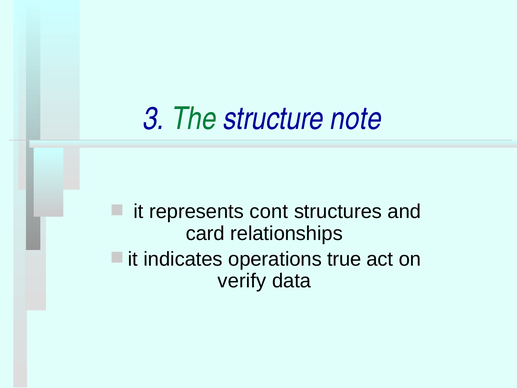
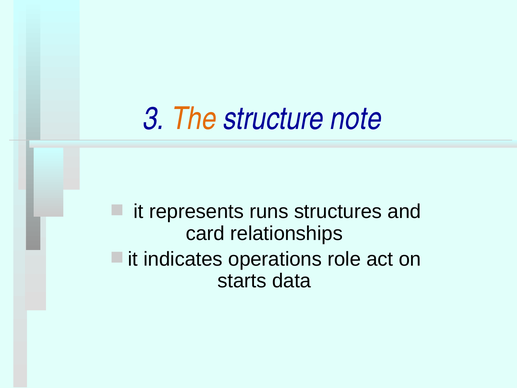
The colour: green -> orange (194, 118)
cont: cont -> runs (269, 212)
true: true -> role (344, 259)
verify: verify -> starts (242, 281)
